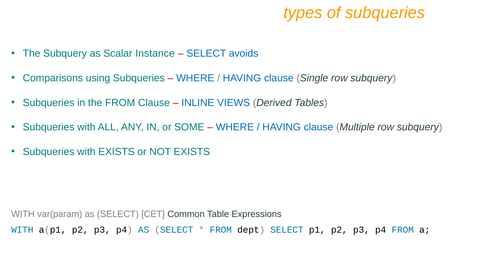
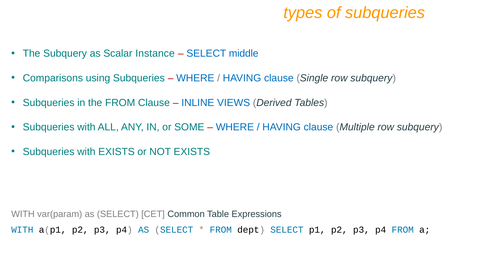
avoids: avoids -> middle (244, 54)
